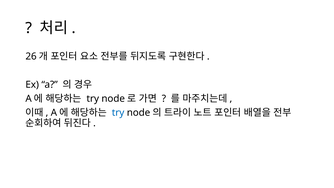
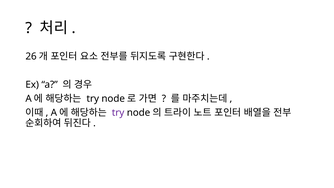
try colour: blue -> purple (118, 112)
